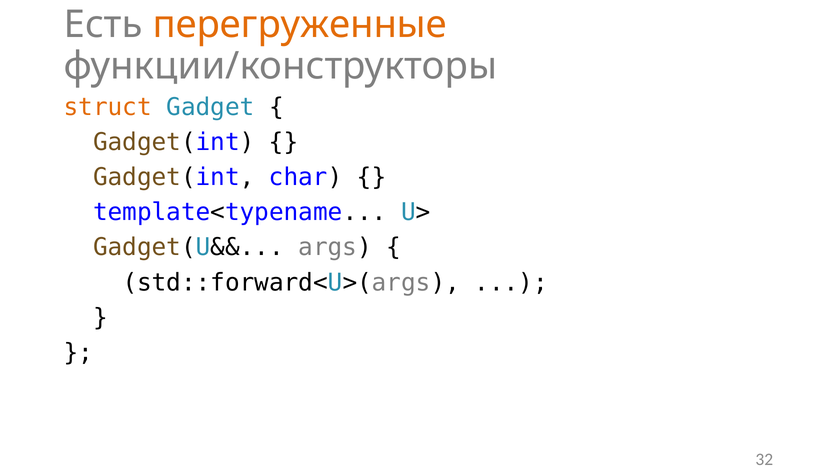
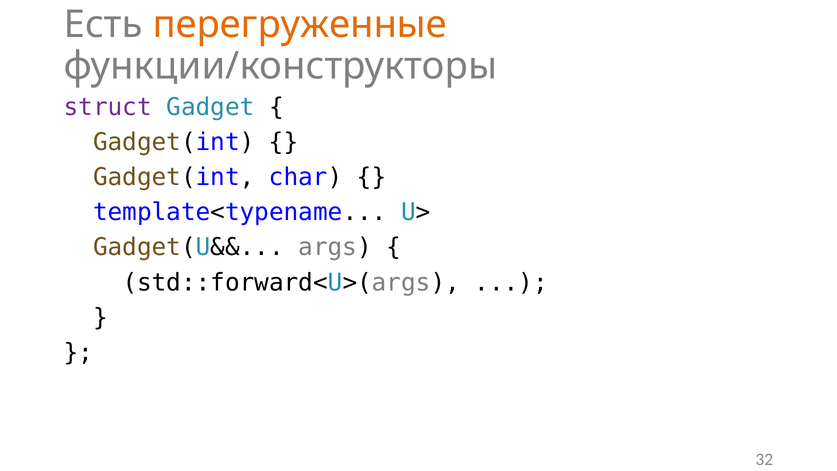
struct colour: orange -> purple (108, 107)
